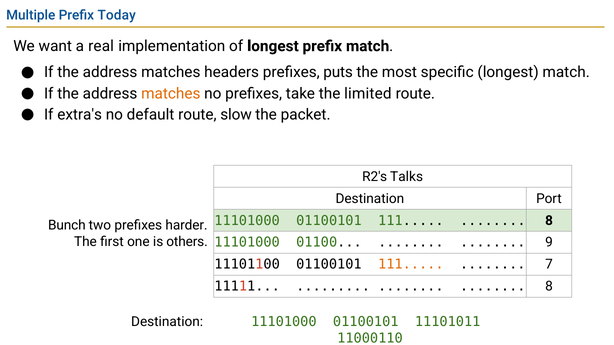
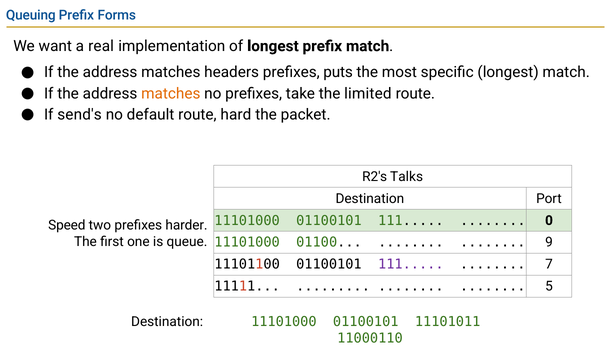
Multiple: Multiple -> Queuing (31, 15)
Today: Today -> Forms (117, 15)
extra's: extra's -> send's (80, 115)
slow: slow -> hard (236, 115)
8: 8 -> 0 (549, 221)
Bunch: Bunch -> Speed (67, 226)
others: others -> queue (187, 242)
111 colour: orange -> purple (411, 265)
8: 8 -> 5 (549, 287)
